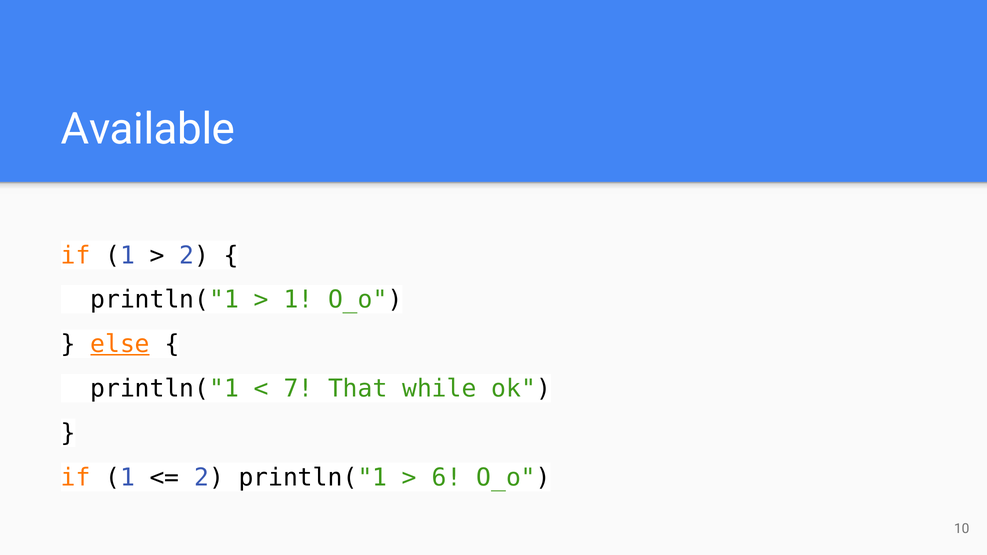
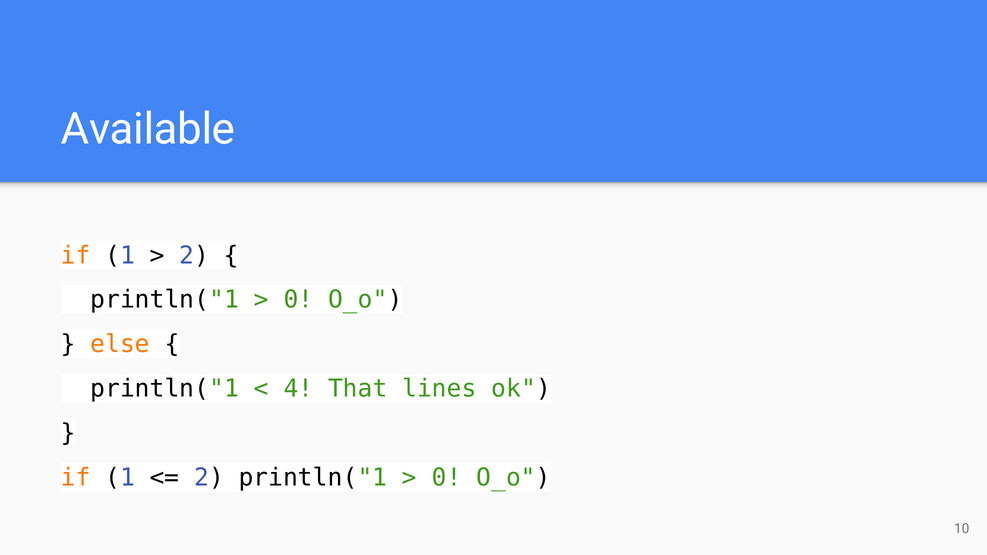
1: 1 -> 0 (298, 300)
else underline: present -> none (120, 344)
7: 7 -> 4 (298, 389)
while: while -> lines (439, 389)
6: 6 -> 0 (447, 478)
